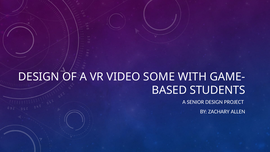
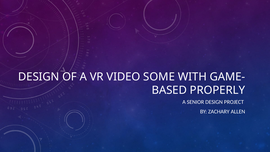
STUDENTS: STUDENTS -> PROPERLY (217, 90)
